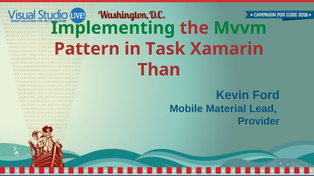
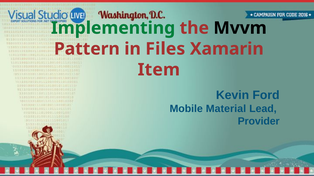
Mvvm colour: green -> black (240, 28)
Task: Task -> Files (165, 49)
Than: Than -> Item (159, 70)
